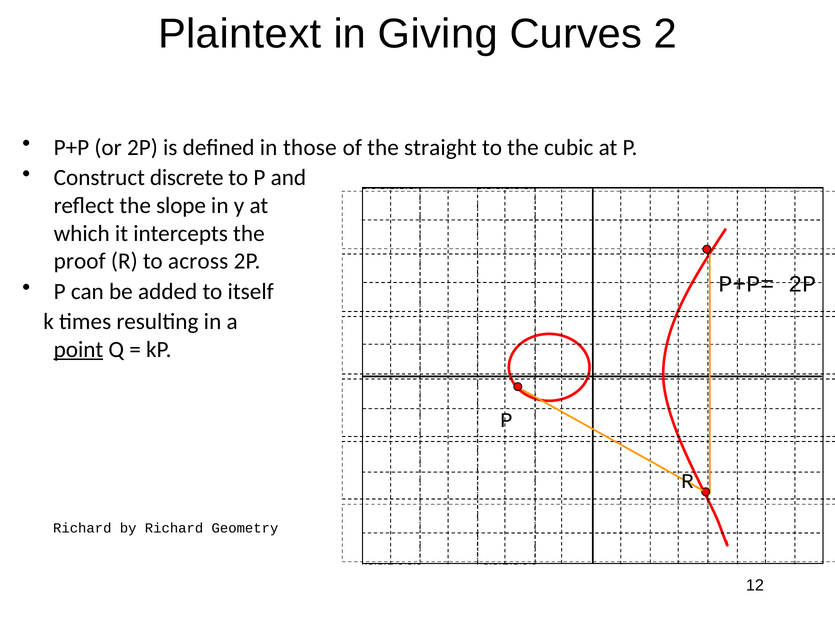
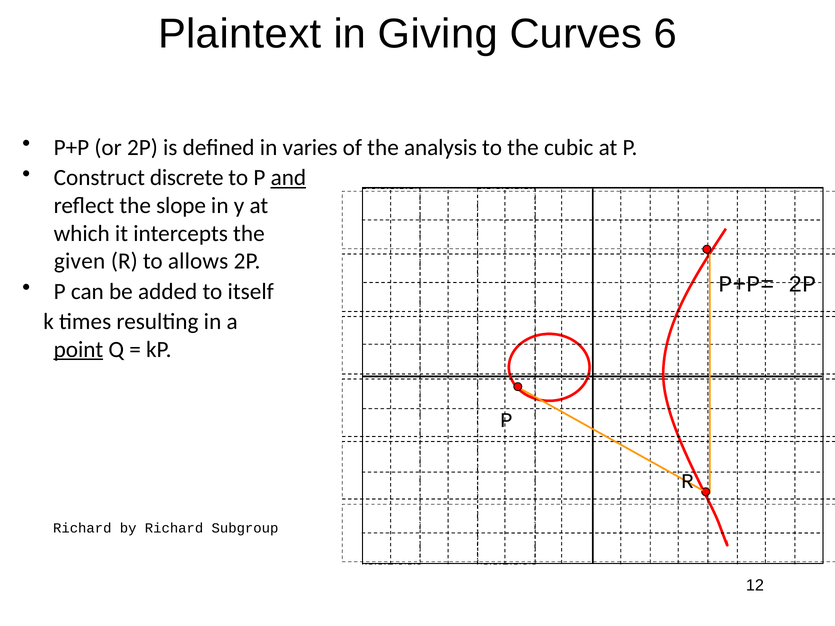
2: 2 -> 6 (665, 34)
those: those -> varies (310, 148)
straight: straight -> analysis (441, 148)
and underline: none -> present (288, 178)
proof: proof -> given (80, 261)
across: across -> allows (198, 261)
Geometry: Geometry -> Subgroup (245, 528)
